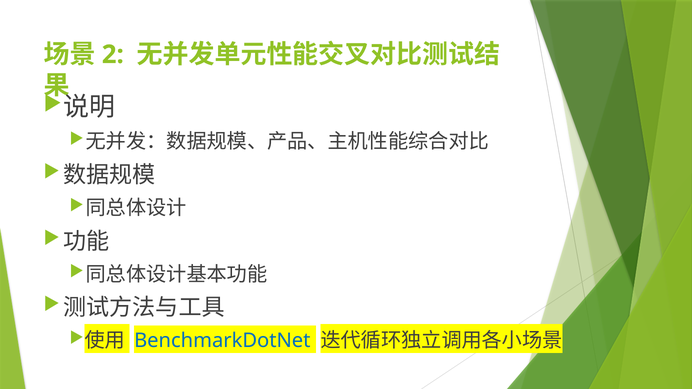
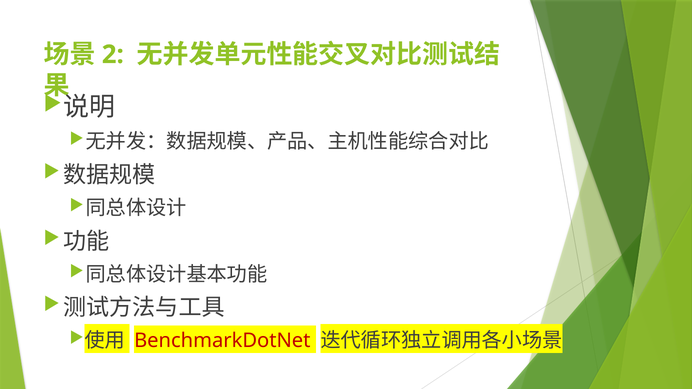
BenchmarkDotNet colour: blue -> red (222, 341)
